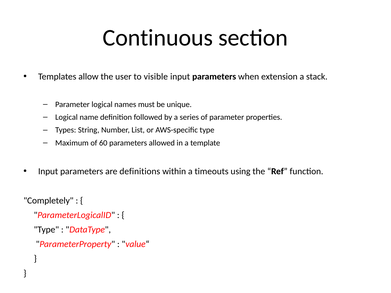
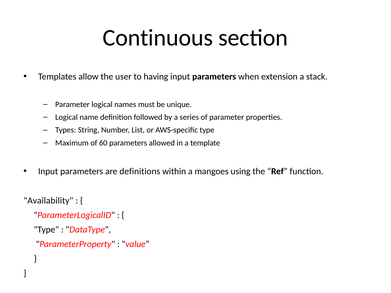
visible: visible -> having (156, 77)
timeouts: timeouts -> mangoes (212, 172)
Completely: Completely -> Availability (48, 201)
